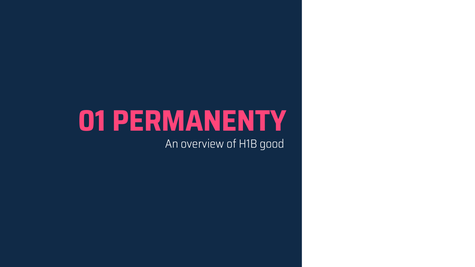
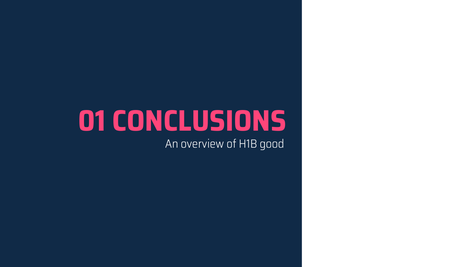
PERMANENTY: PERMANENTY -> CONCLUSIONS (199, 121)
